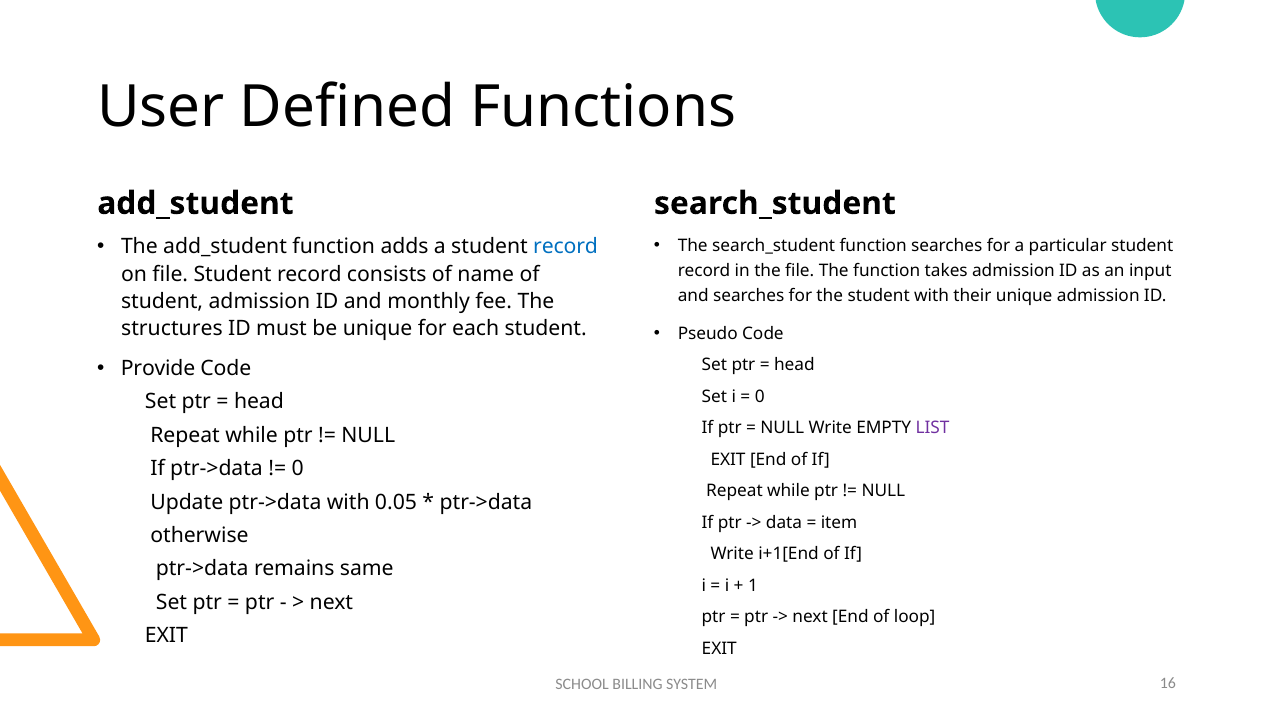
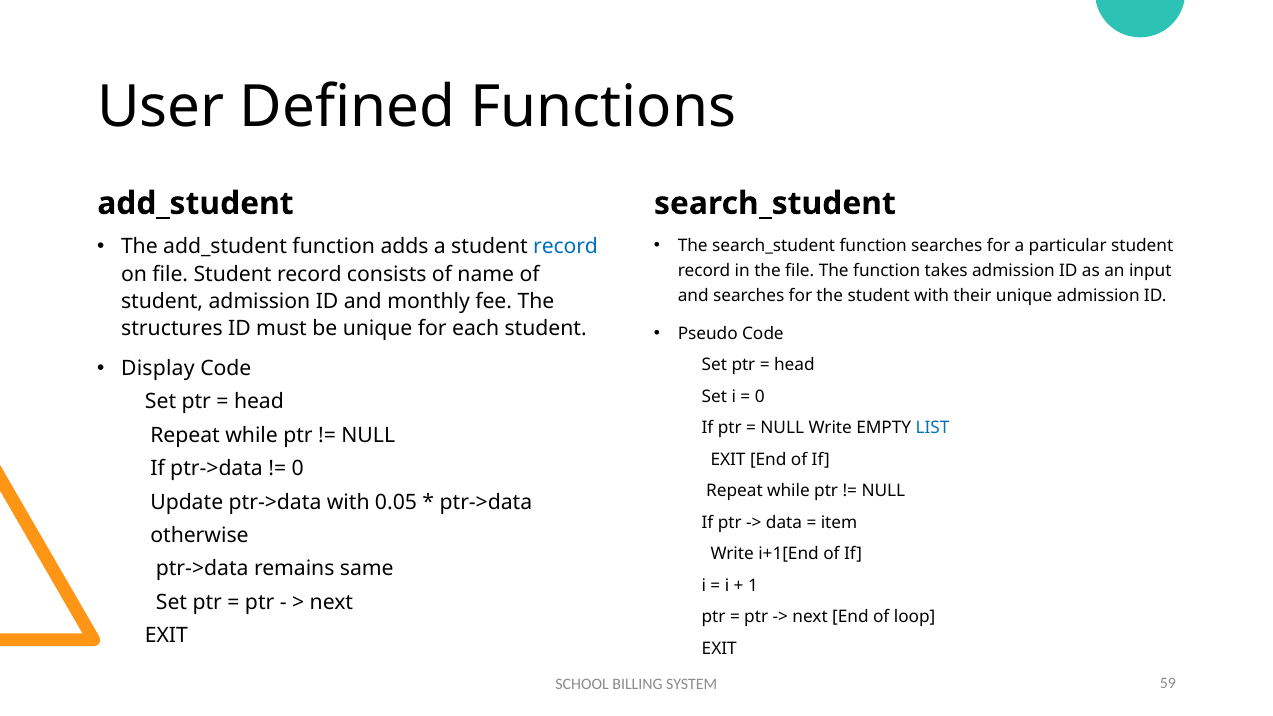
Provide: Provide -> Display (158, 368)
LIST colour: purple -> blue (933, 428)
16: 16 -> 59 (1168, 684)
